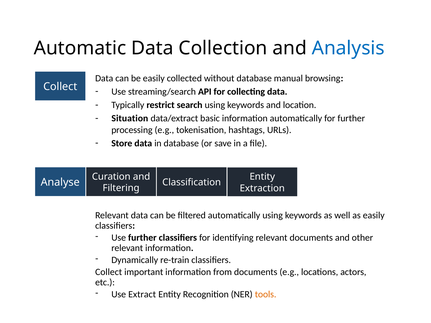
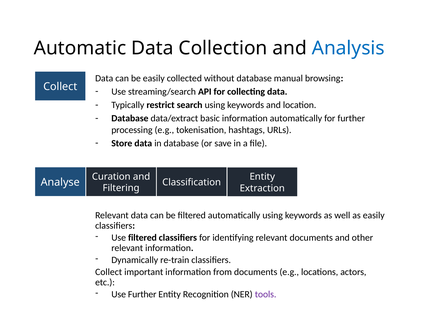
Situation: Situation -> Database (130, 119)
Use further: further -> filtered (142, 238)
Use Extract: Extract -> Further (142, 295)
tools colour: orange -> purple (266, 295)
